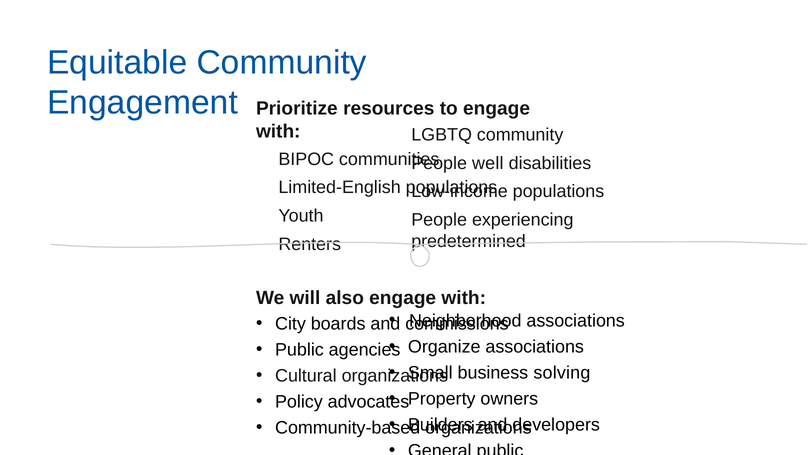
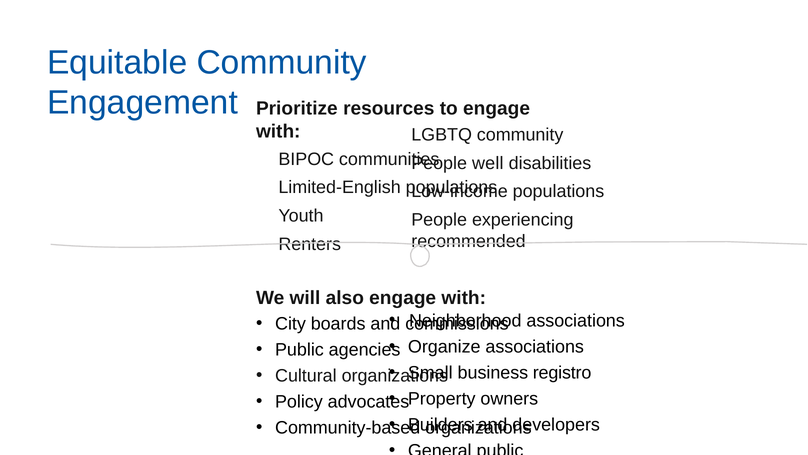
predetermined: predetermined -> recommended (469, 241)
solving: solving -> registro (562, 372)
